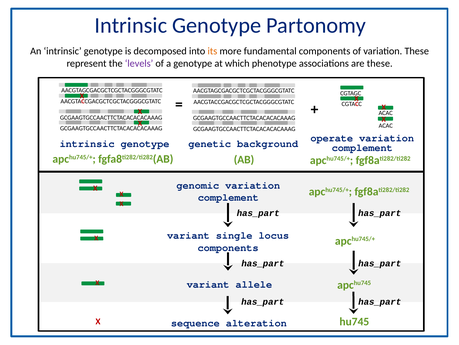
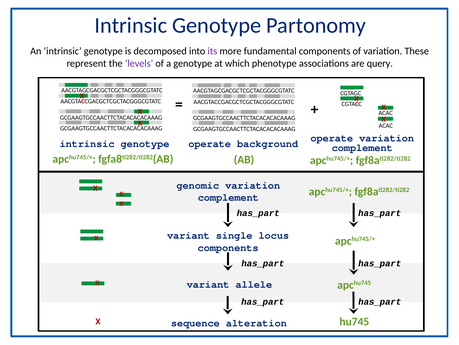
its colour: orange -> purple (212, 51)
are these: these -> query (380, 63)
genetic: genetic -> operate (210, 143)
